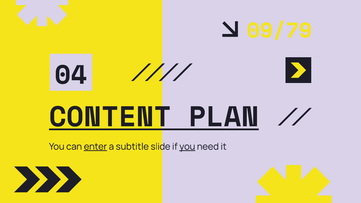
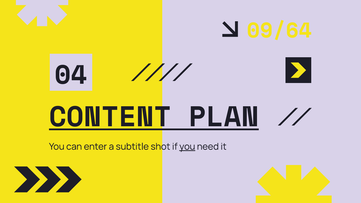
09/79: 09/79 -> 09/64 (279, 31)
enter underline: present -> none (95, 147)
slide: slide -> shot (160, 147)
